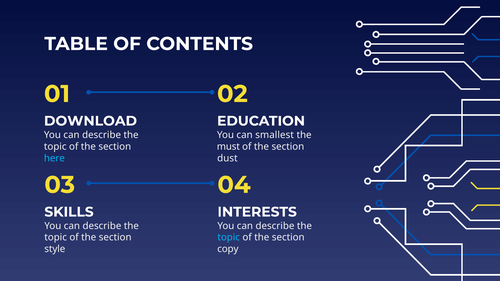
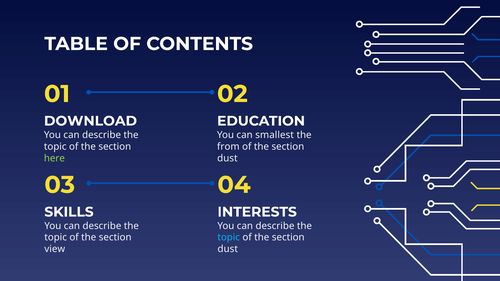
must: must -> from (228, 147)
here colour: light blue -> light green (54, 158)
style: style -> view (55, 249)
copy: copy -> dust (228, 249)
